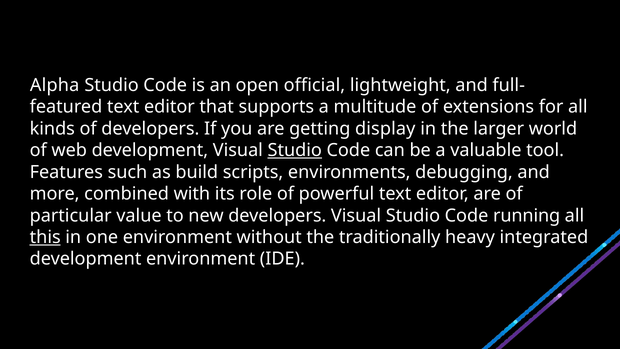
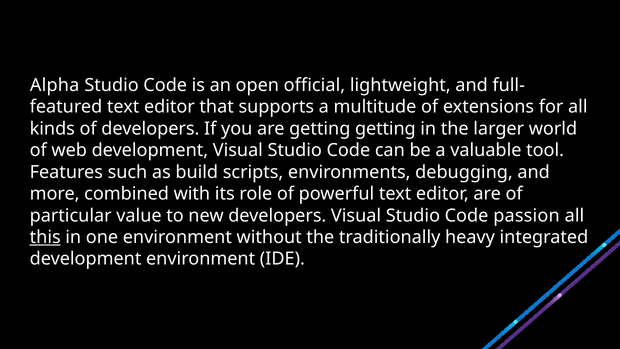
getting display: display -> getting (385, 129)
Studio underline: present -> none (295, 150)
running: running -> passion (526, 215)
